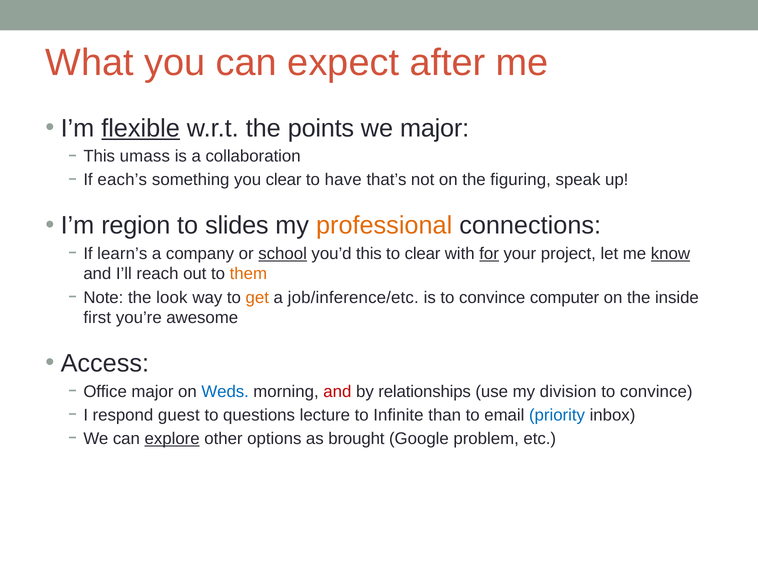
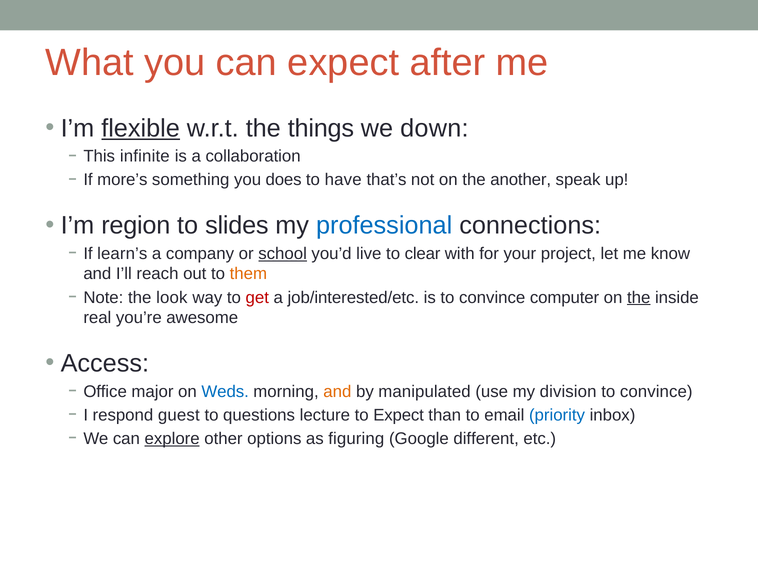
points: points -> things (321, 128)
we major: major -> down (434, 128)
umass: umass -> infinite (145, 156)
each’s: each’s -> more’s (122, 180)
you clear: clear -> does (284, 180)
figuring: figuring -> another (521, 180)
professional colour: orange -> blue (384, 225)
you’d this: this -> live (369, 253)
for underline: present -> none (489, 253)
know underline: present -> none (670, 253)
get colour: orange -> red (257, 297)
job/inference/etc: job/inference/etc -> job/interested/etc (353, 297)
the underline: none -> present (639, 297)
first: first -> real (97, 317)
and colour: red -> orange (337, 391)
relationships: relationships -> manipulated (425, 391)
to Infinite: Infinite -> Expect (399, 415)
brought: brought -> figuring (356, 438)
problem: problem -> different (486, 438)
